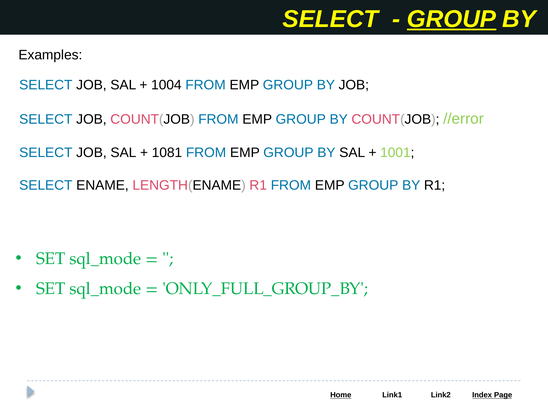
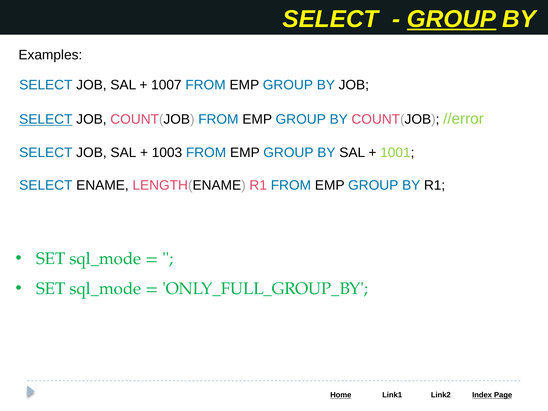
1004: 1004 -> 1007 (166, 85)
SELECT underline: none -> present (46, 119)
1081: 1081 -> 1003 (167, 153)
